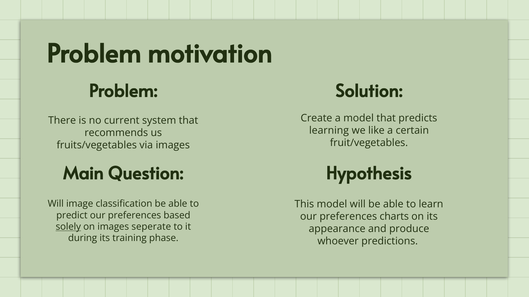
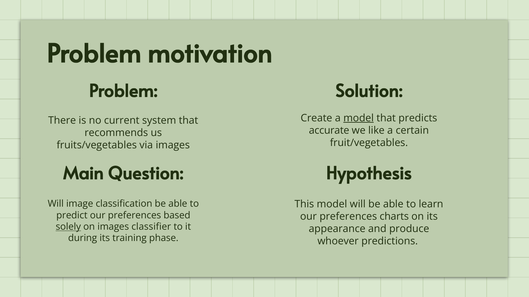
model underline: none -> present (359, 118)
learning: learning -> accurate (329, 131)
seperate: seperate -> classifier (151, 227)
